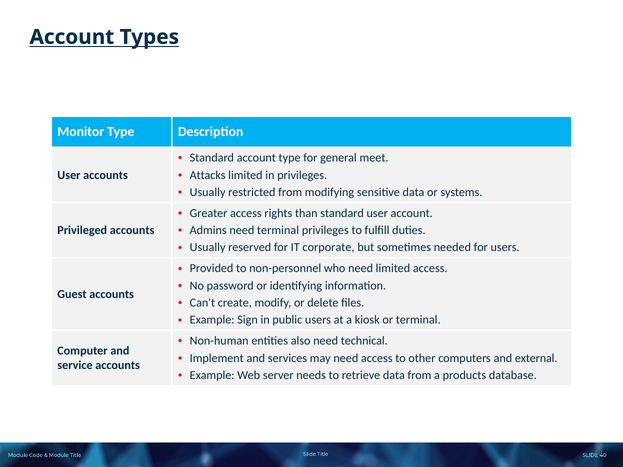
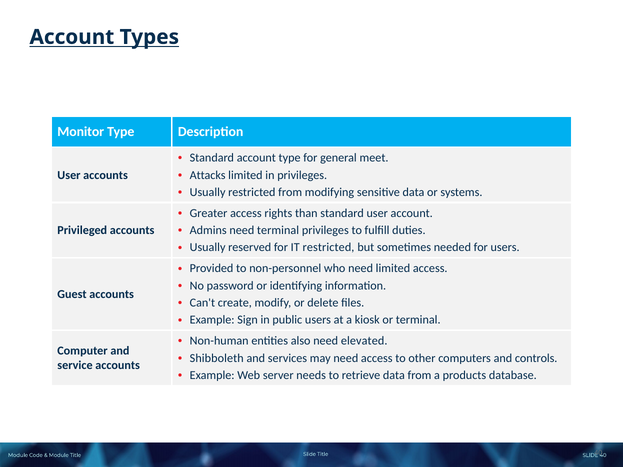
IT corporate: corporate -> restricted (328, 248)
technical: technical -> elevated (364, 341)
Implement: Implement -> Shibboleth (217, 358)
external: external -> controls (536, 358)
